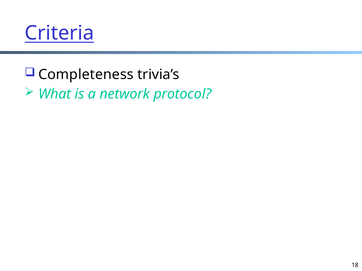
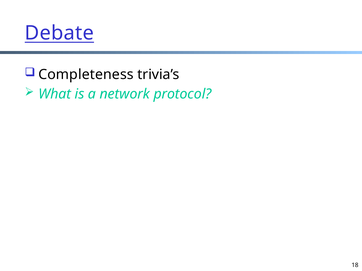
Criteria: Criteria -> Debate (59, 33)
